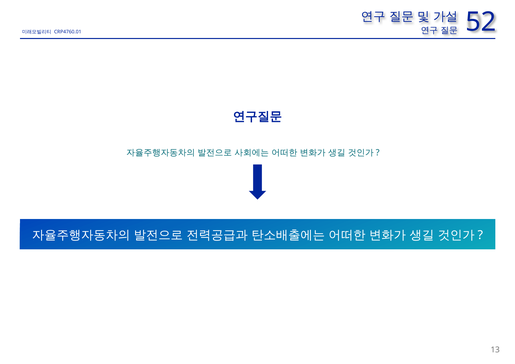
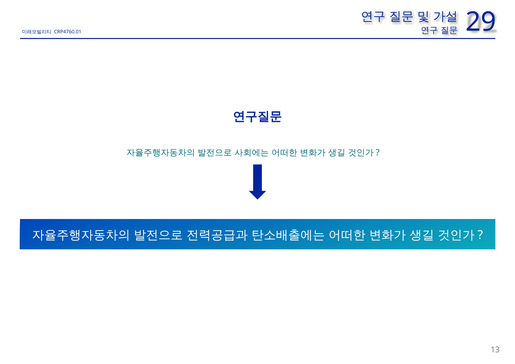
52: 52 -> 29 (481, 22)
